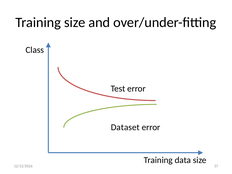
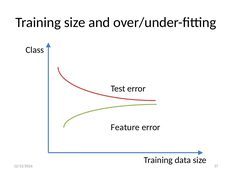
Dataset: Dataset -> Feature (125, 127)
